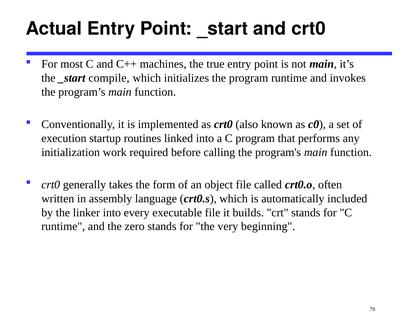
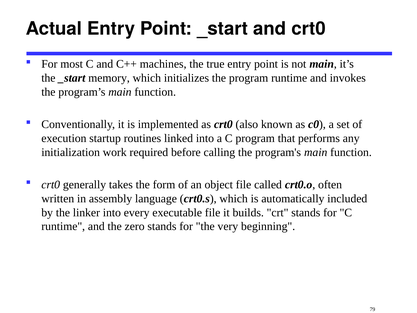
compile: compile -> memory (109, 78)
